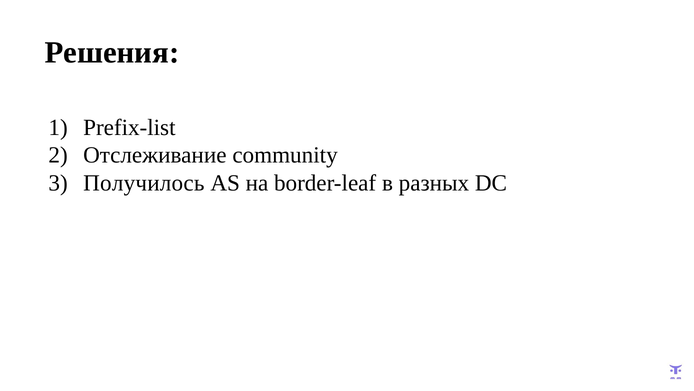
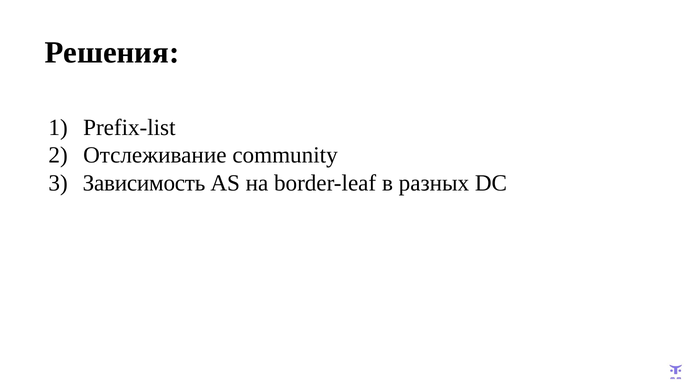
Получилось: Получилось -> Зависимость (144, 183)
